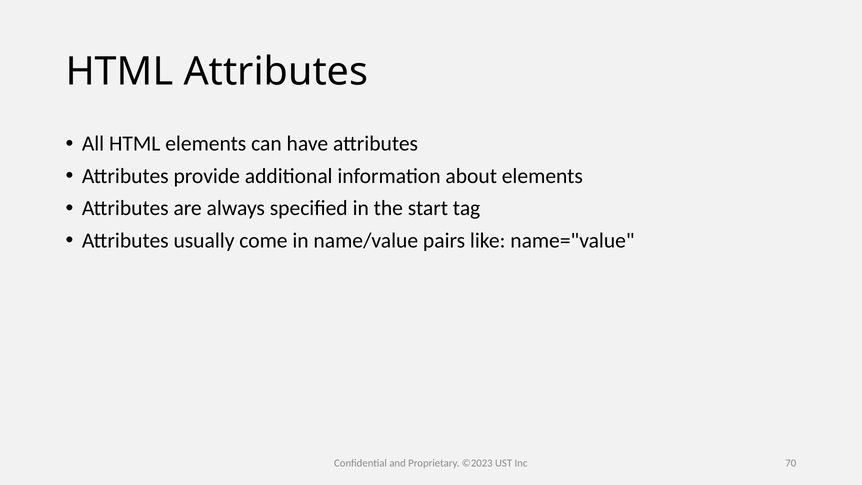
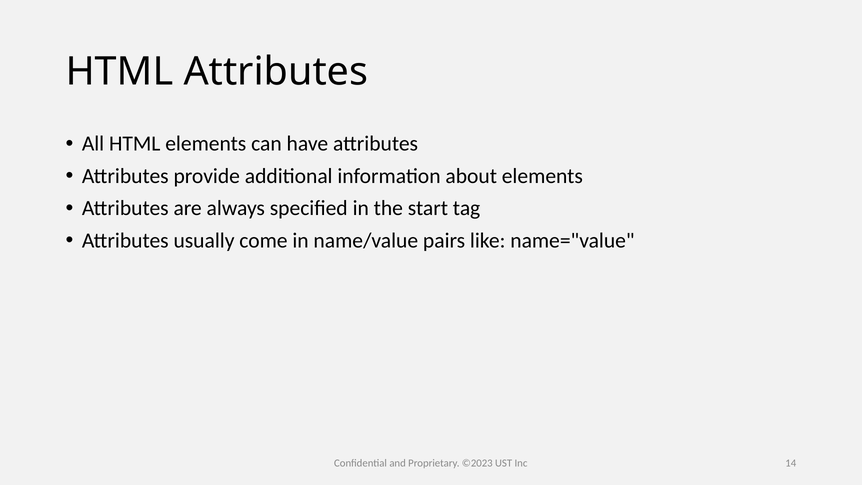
70: 70 -> 14 (791, 463)
